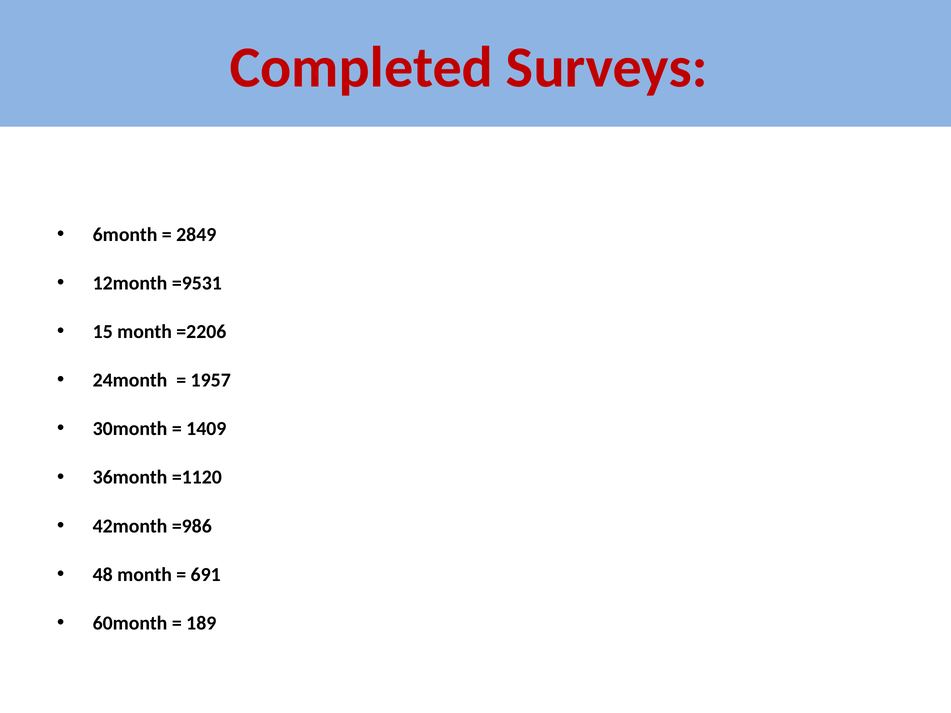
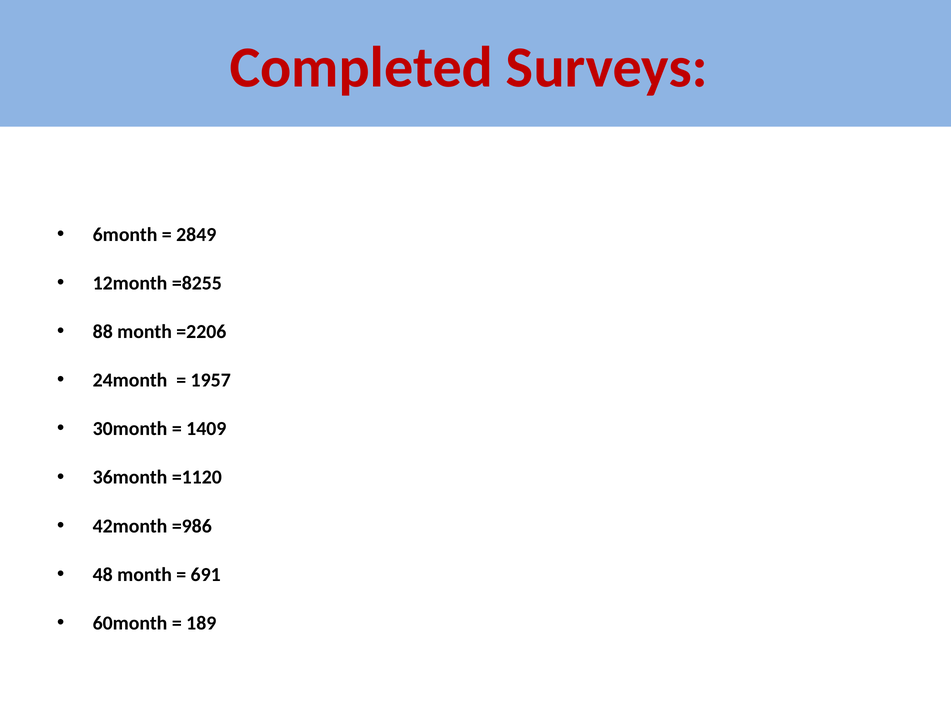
=9531: =9531 -> =8255 (197, 283)
15: 15 -> 88 (103, 332)
